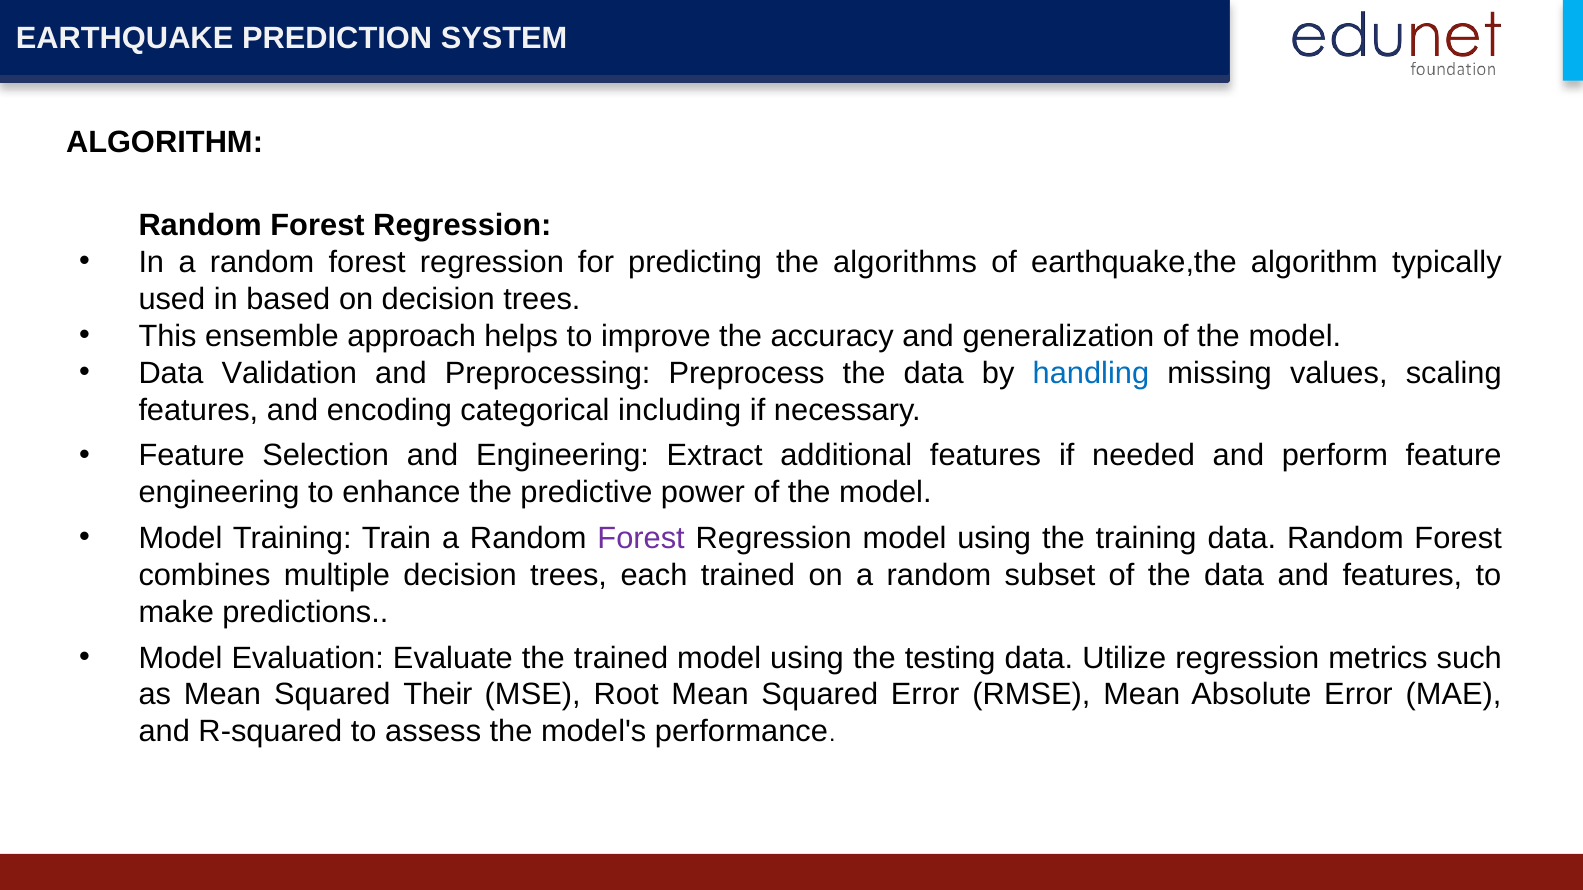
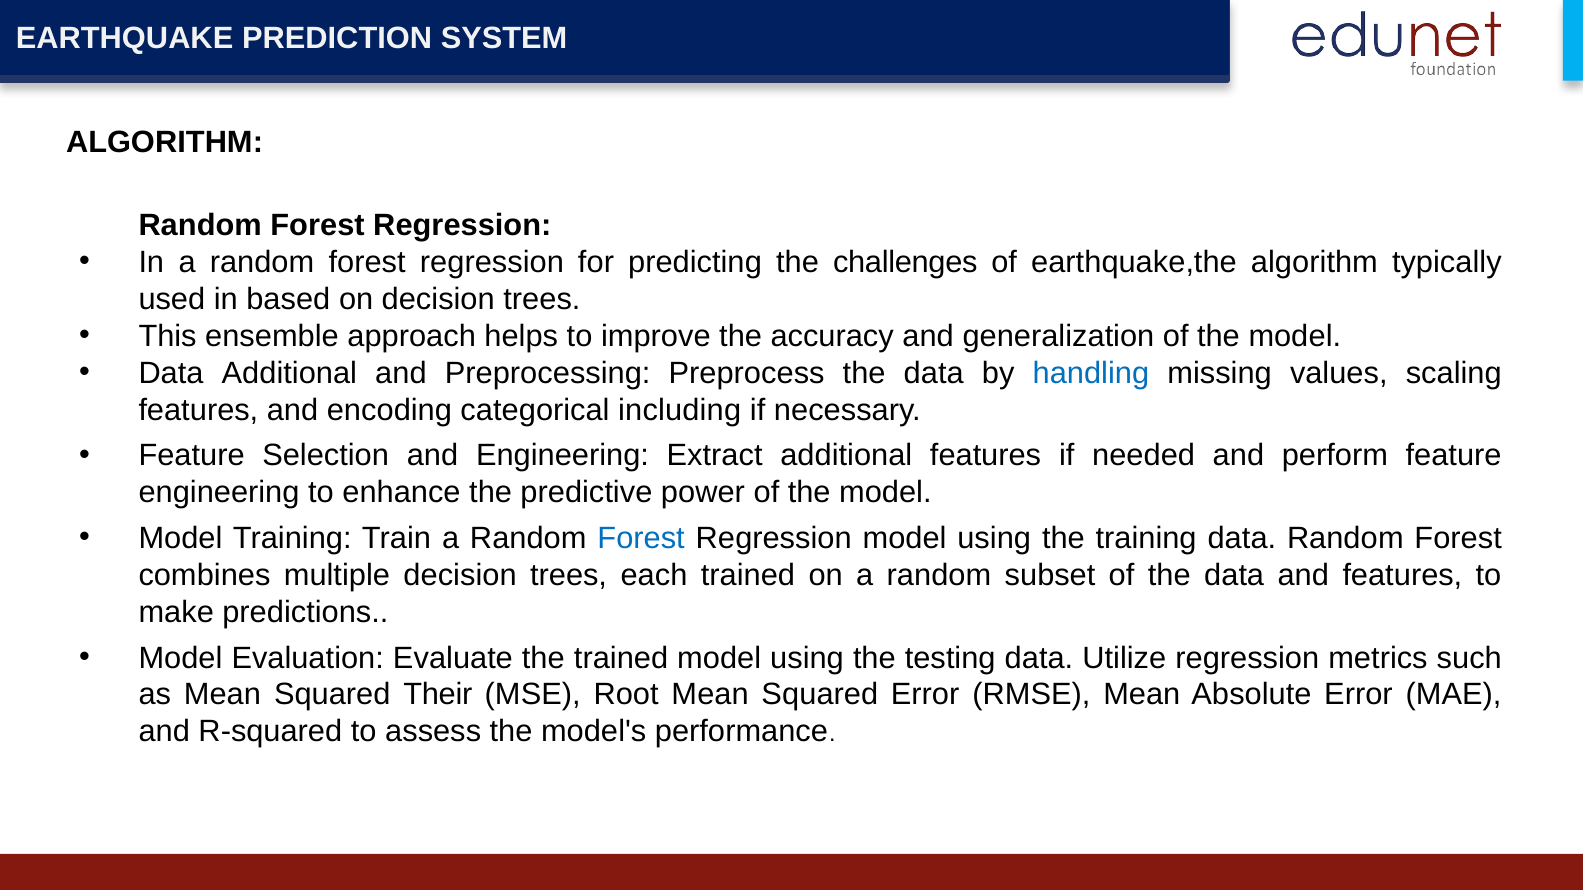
algorithms: algorithms -> challenges (905, 262)
Data Validation: Validation -> Additional (289, 373)
Forest colour: purple -> blue (641, 539)
